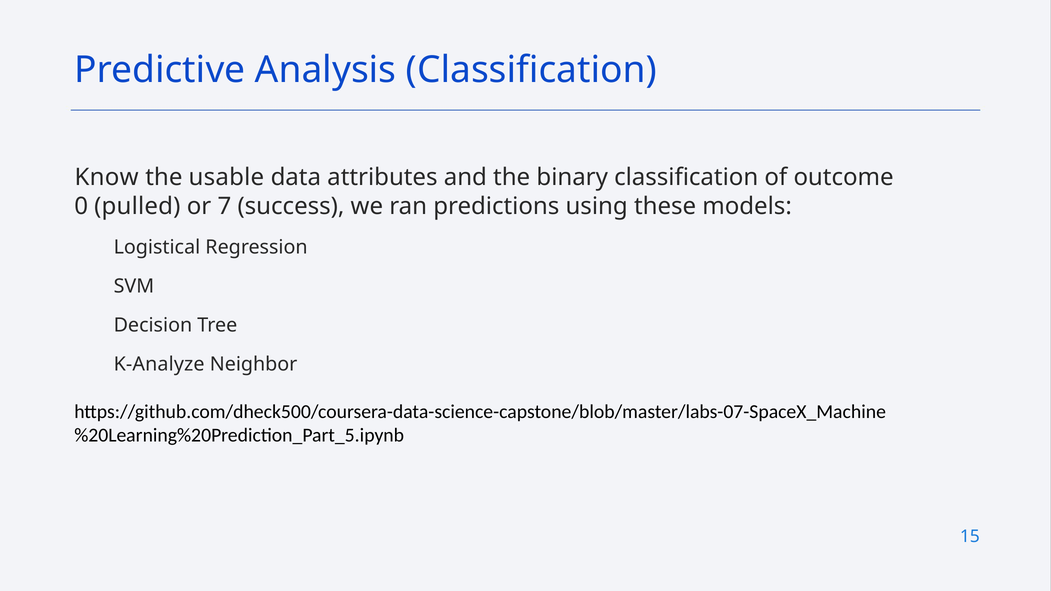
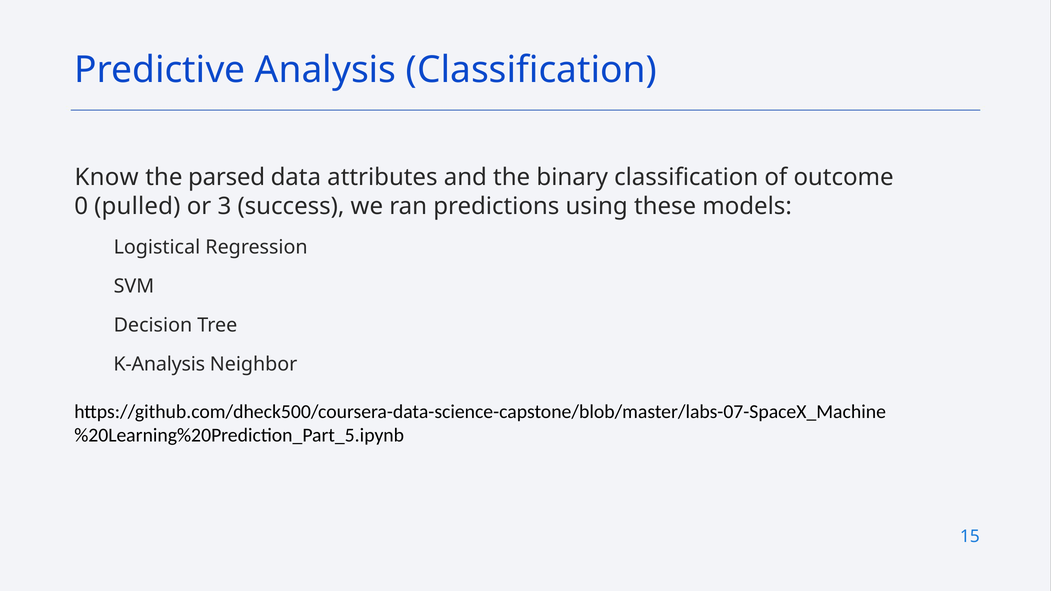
usable: usable -> parsed (227, 177)
7: 7 -> 3 (224, 206)
K-Analyze: K-Analyze -> K-Analysis (159, 364)
